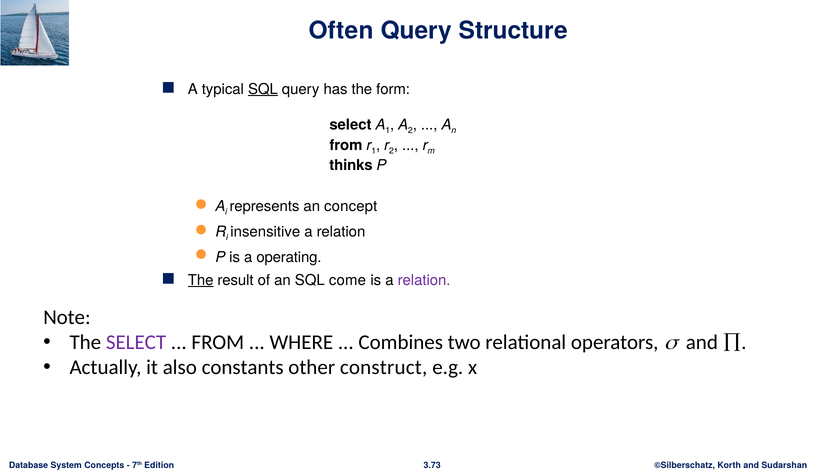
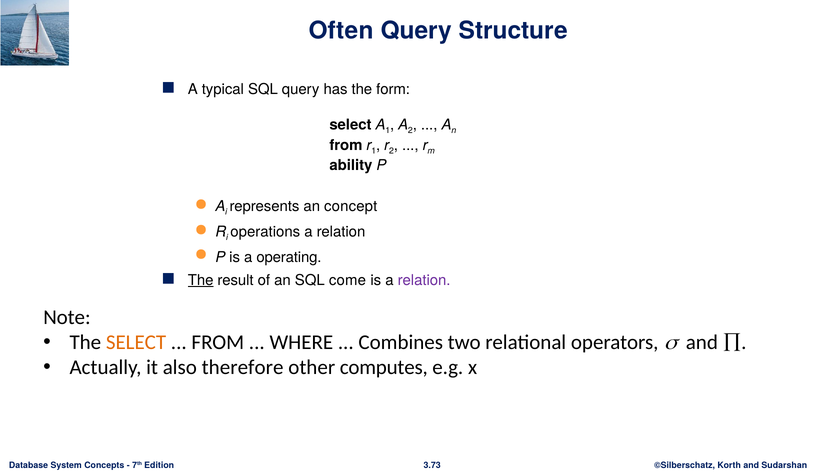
SQL underline: present -> none (263, 89)
thinks: thinks -> ability (351, 166)
insensitive: insensitive -> operations (265, 232)
SELECT colour: purple -> orange (136, 343)
constants: constants -> therefore (243, 368)
construct: construct -> computes (384, 368)
